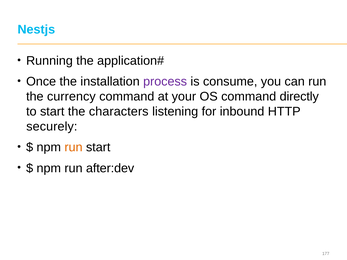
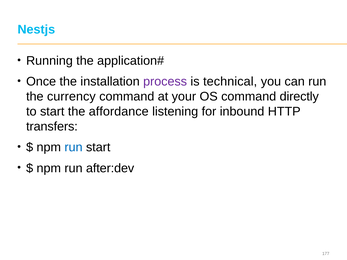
consume: consume -> technical (230, 82)
characters: characters -> affordance (119, 112)
securely: securely -> transfers (52, 127)
run colour: orange -> blue (74, 147)
